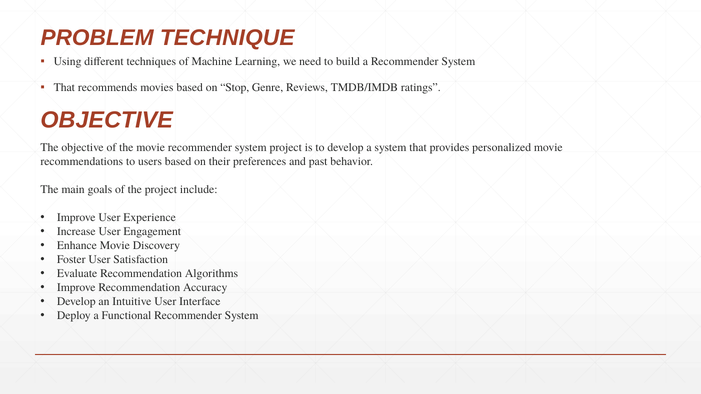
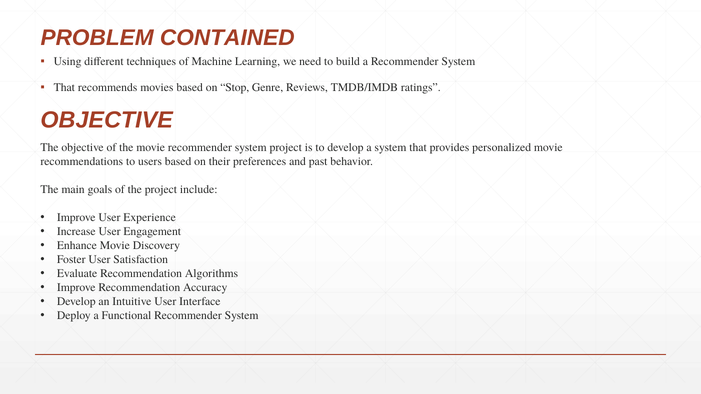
TECHNIQUE: TECHNIQUE -> CONTAINED (227, 38)
